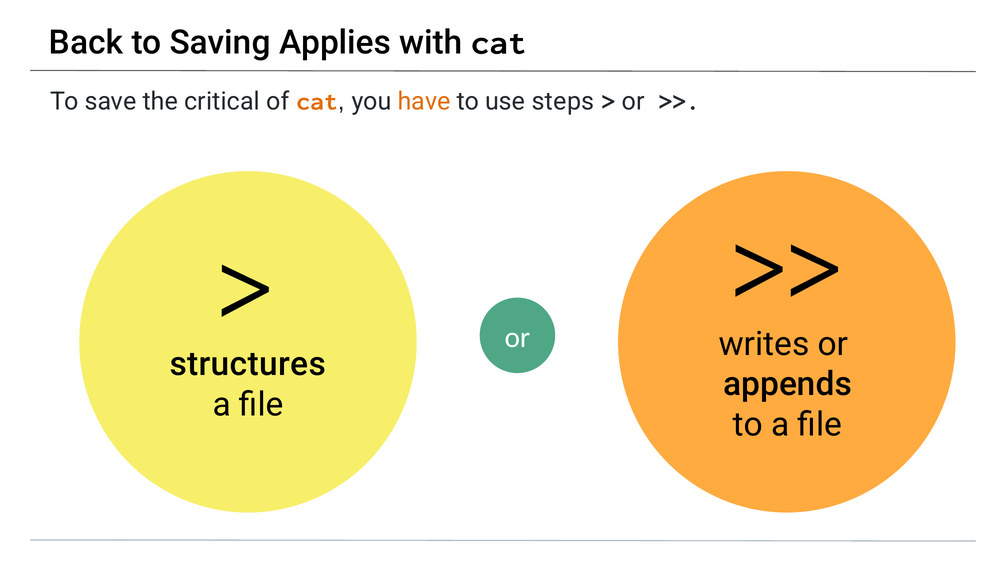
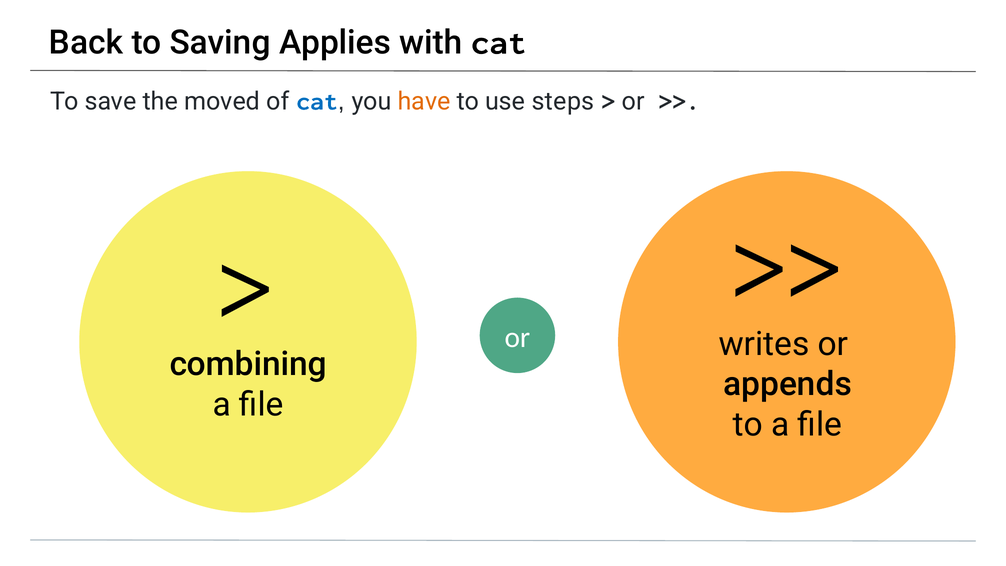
critical: critical -> moved (222, 101)
cat colour: orange -> blue (317, 101)
structures: structures -> combining (248, 364)
